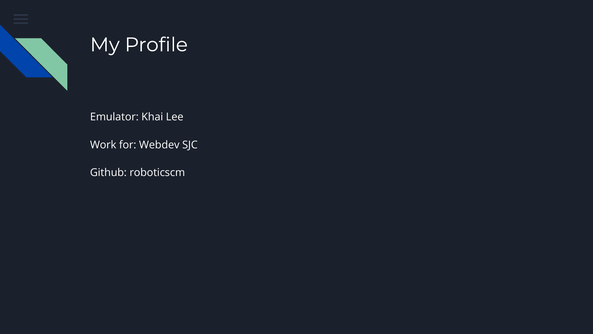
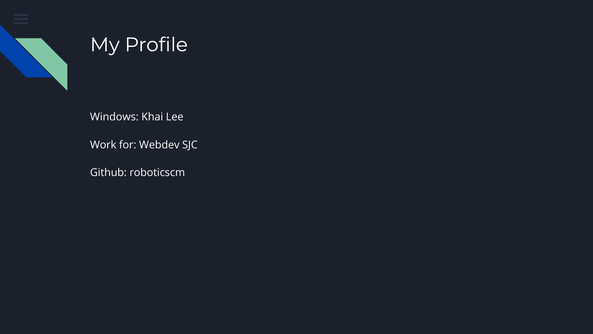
Emulator: Emulator -> Windows (114, 117)
